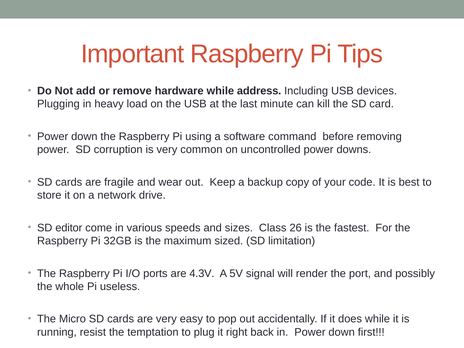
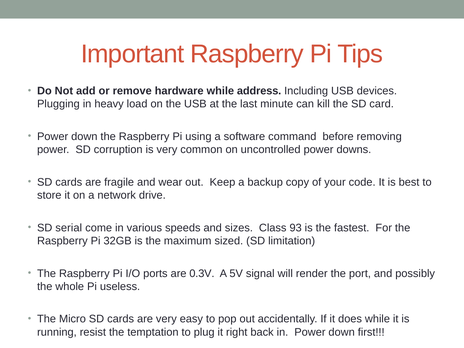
editor: editor -> serial (69, 228)
26: 26 -> 93 (296, 228)
4.3V: 4.3V -> 0.3V (202, 273)
